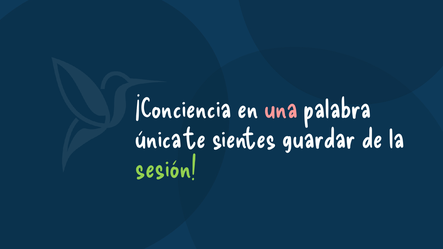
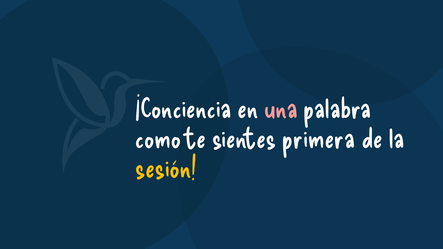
única: única -> como (158, 139)
guardar: guardar -> primera (319, 139)
sesión colour: light green -> yellow (166, 169)
